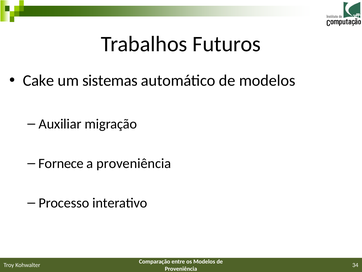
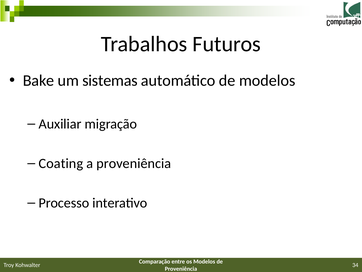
Cake: Cake -> Bake (39, 80)
Fornece: Fornece -> Coating (61, 163)
